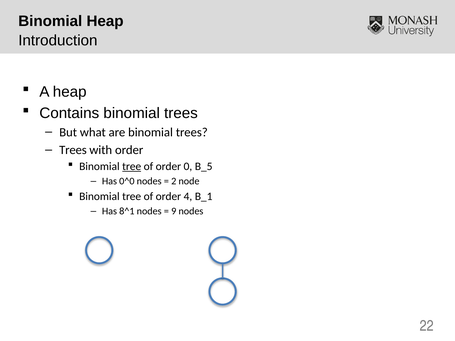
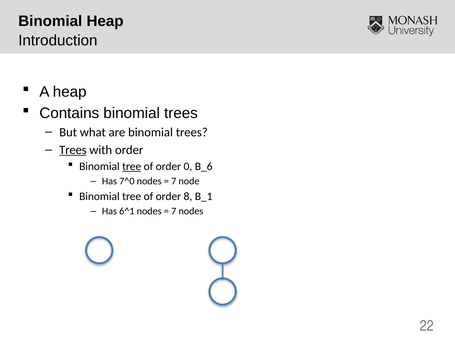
Trees underline: none -> present (73, 150)
B_5: B_5 -> B_6 (204, 167)
0^0: 0^0 -> 7^0 (127, 181)
2: 2 -> 7 (174, 181)
4: 4 -> 8 (188, 197)
8^1: 8^1 -> 6^1 (127, 211)
9: 9 -> 7 (174, 211)
